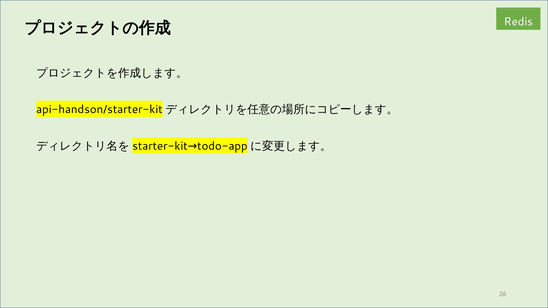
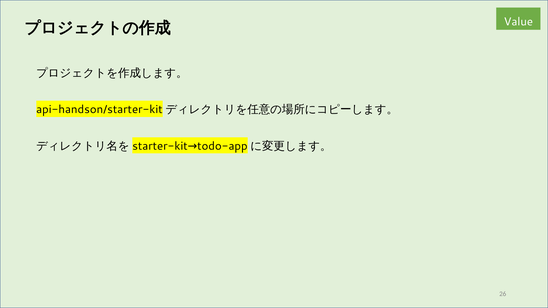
Redis: Redis -> Value (518, 22)
